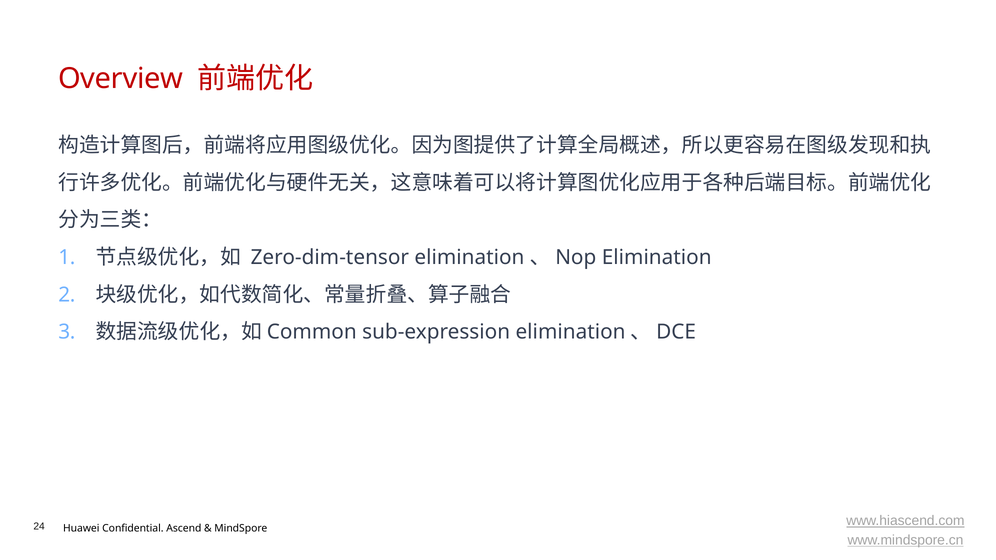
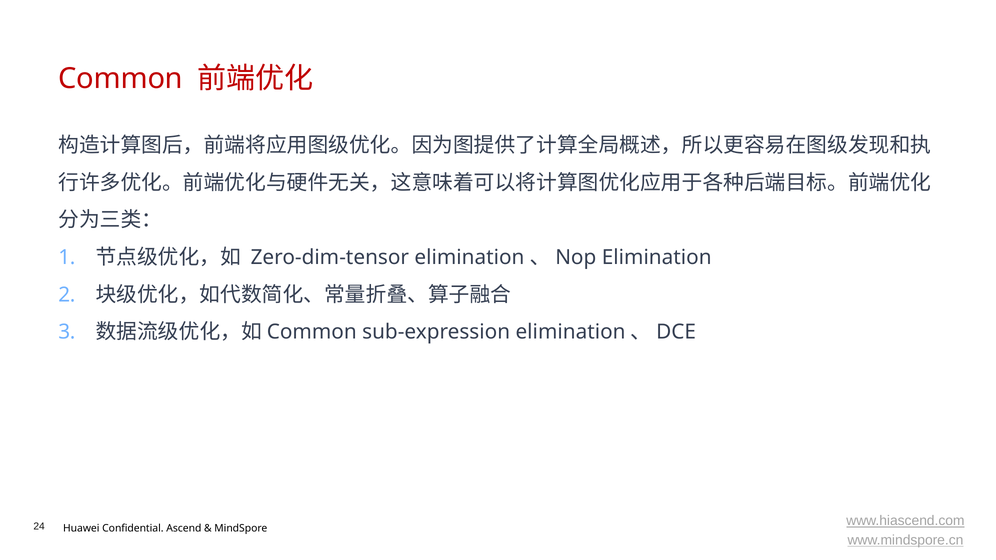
Overview: Overview -> Common (121, 79)
